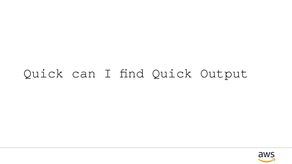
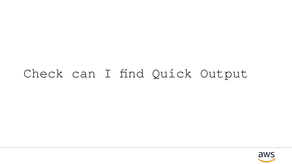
Quick: Quick -> Check (44, 73)
